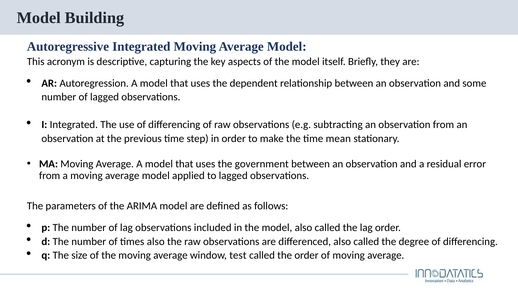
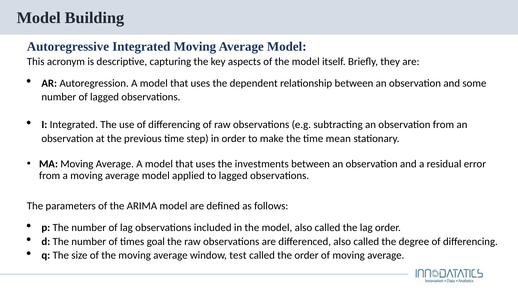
government: government -> investments (262, 164)
times also: also -> goal (156, 242)
